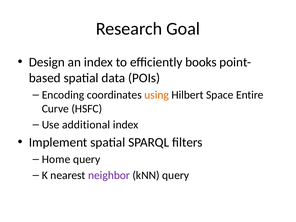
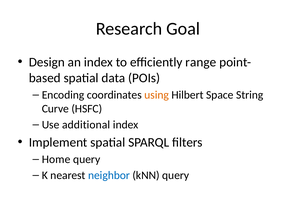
books: books -> range (201, 62)
Entire: Entire -> String (250, 95)
neighbor colour: purple -> blue (109, 175)
